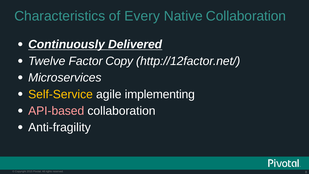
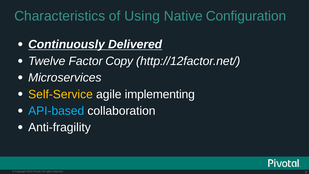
Every: Every -> Using (142, 16)
Native Collaboration: Collaboration -> Configuration (246, 16)
API-based colour: pink -> light blue (56, 111)
